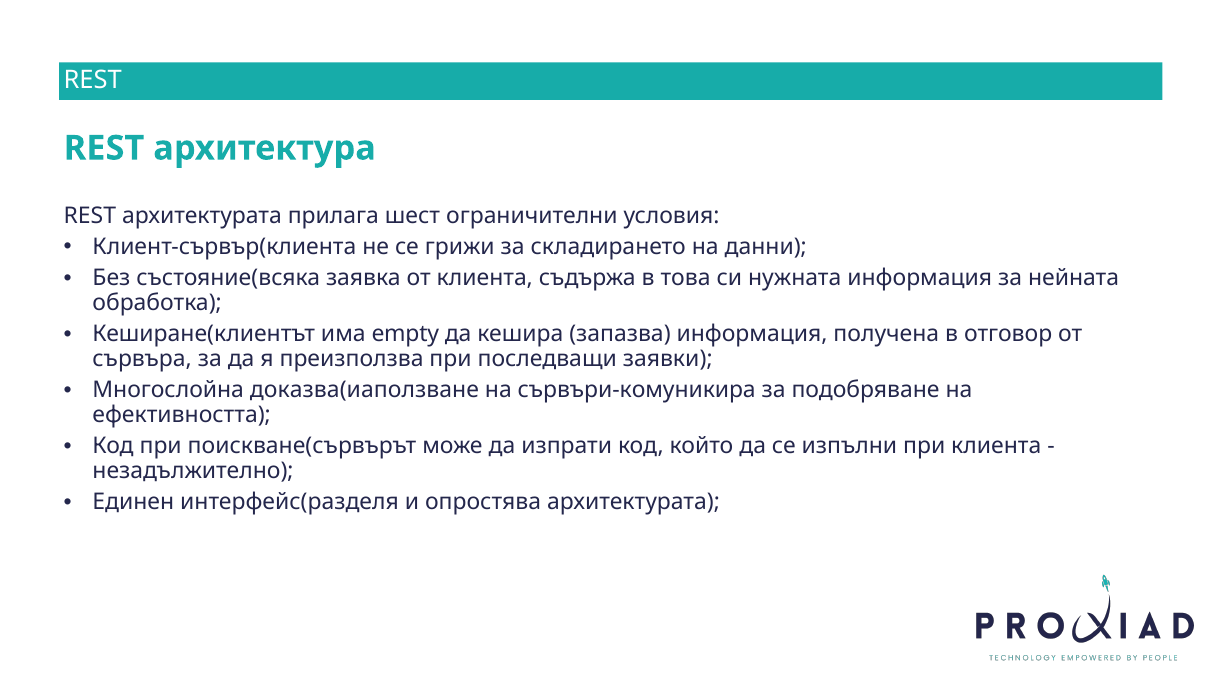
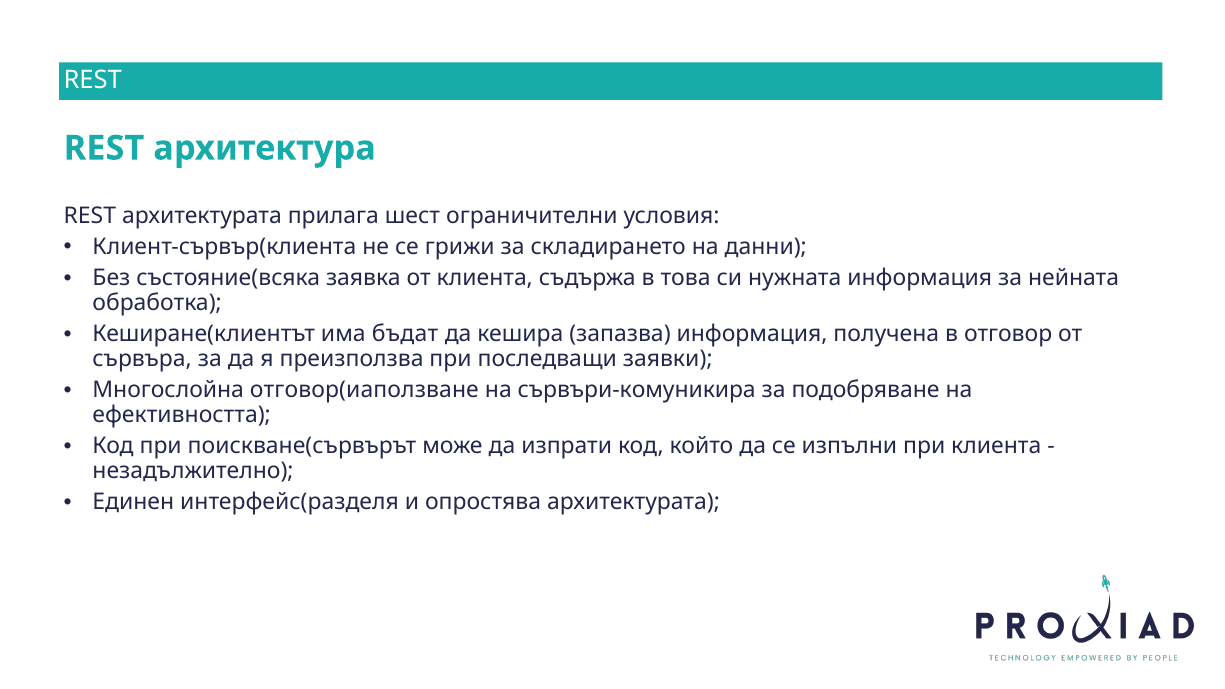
empty: empty -> бъдат (405, 334)
доказва(иаползване: доказва(иаползване -> отговор(иаползване (364, 390)
